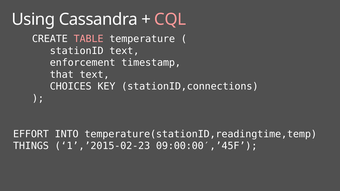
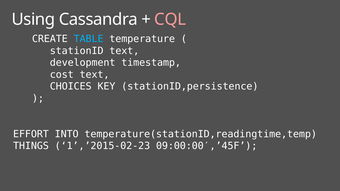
TABLE colour: pink -> light blue (89, 39)
enforcement: enforcement -> development (83, 63)
that: that -> cost (62, 75)
stationID,connections: stationID,connections -> stationID,persistence (190, 87)
